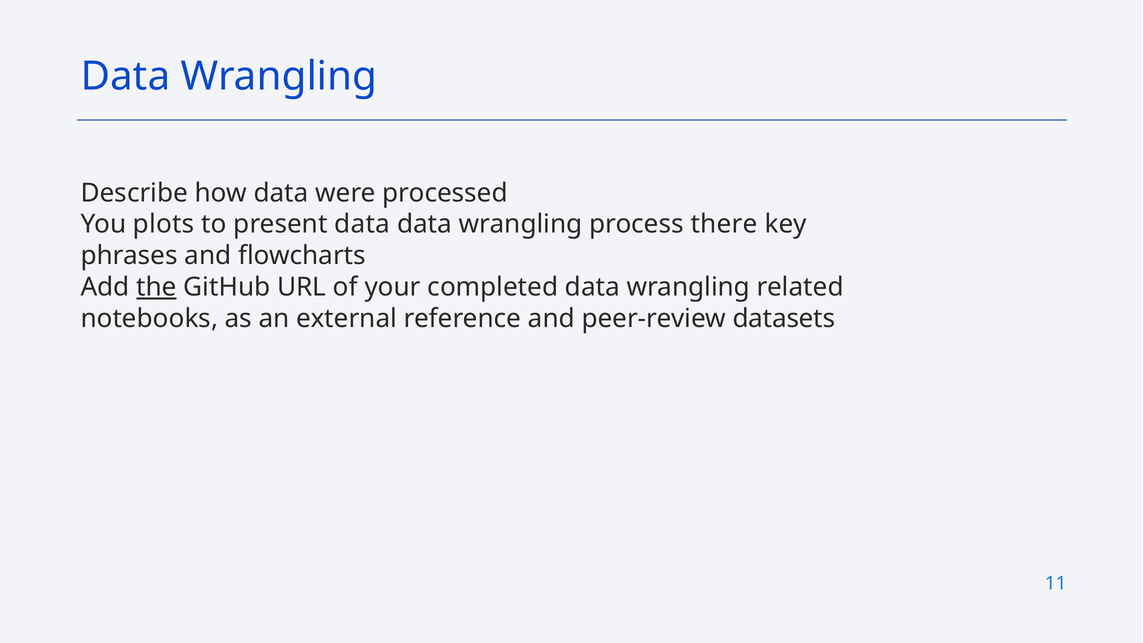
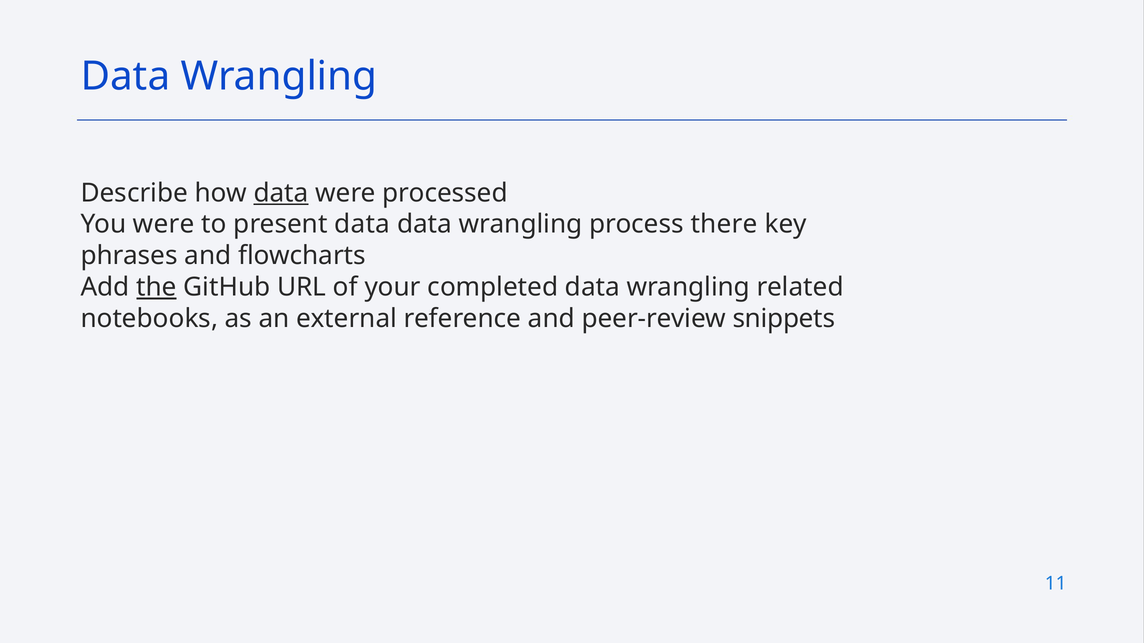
data underline: none -> present (281, 193)
You plots: plots -> were (164, 225)
datasets: datasets -> snippets (784, 319)
